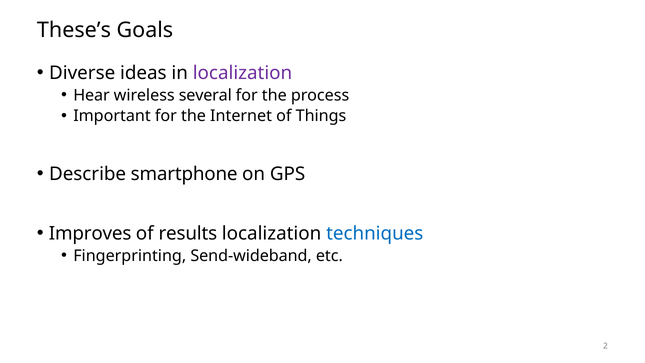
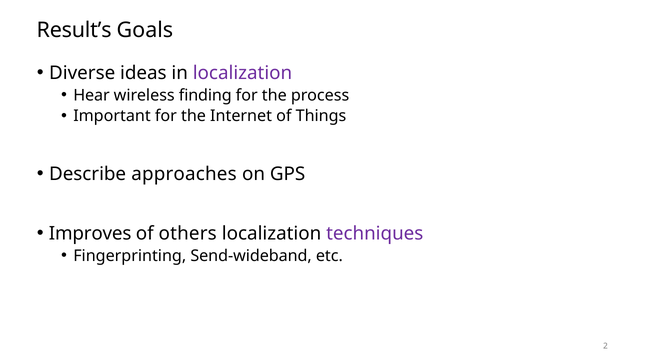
These’s: These’s -> Result’s (74, 30)
several: several -> finding (205, 95)
smartphone: smartphone -> approaches (184, 174)
results: results -> others (188, 233)
techniques colour: blue -> purple (375, 233)
